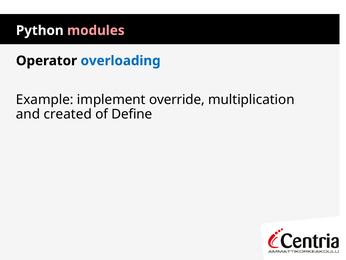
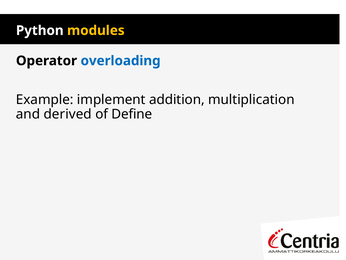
modules colour: pink -> yellow (96, 30)
override: override -> addition (177, 99)
created: created -> derived (68, 114)
